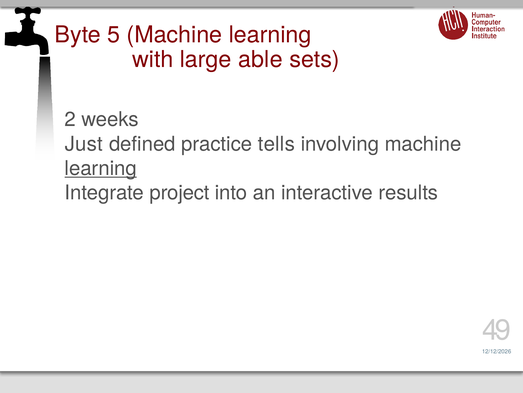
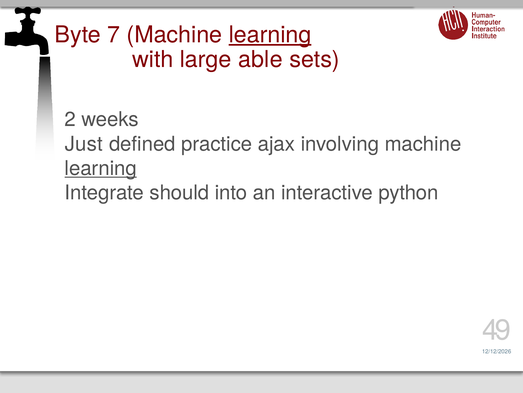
5: 5 -> 7 (114, 35)
learning underline: none -> present (270, 35)
tells: tells -> ajax (276, 144)
project: project -> should (179, 193)
results: results -> python (408, 193)
